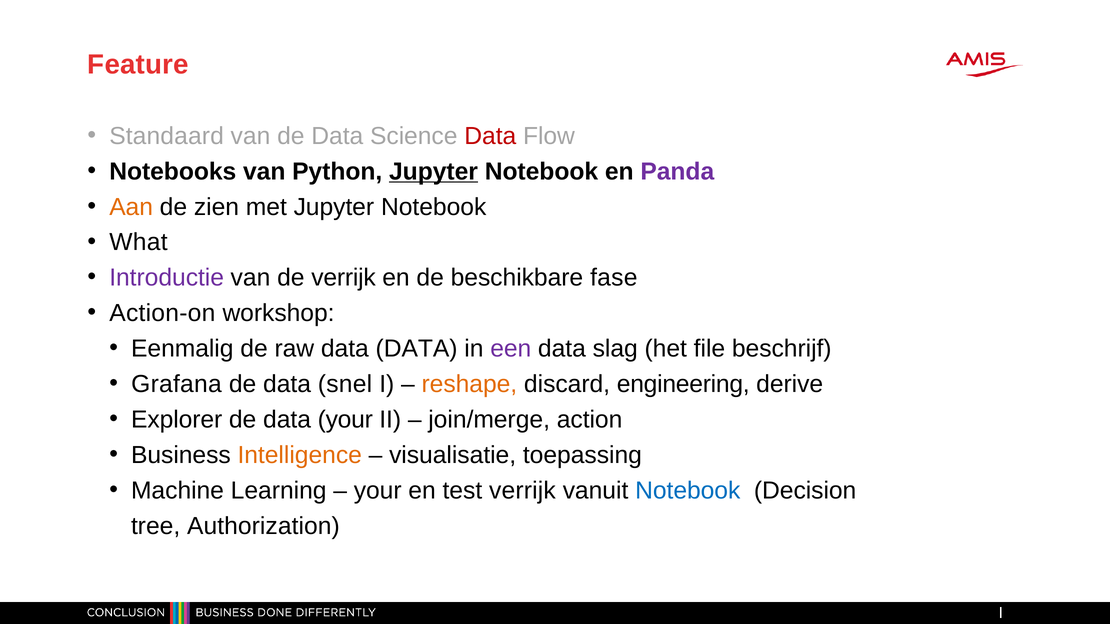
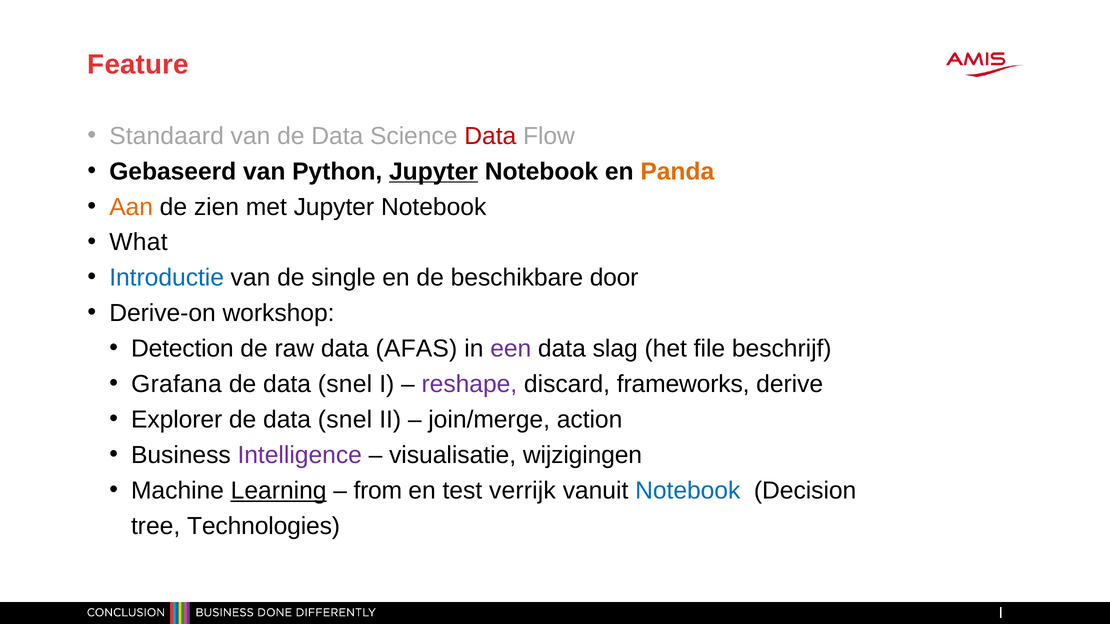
Notebooks: Notebooks -> Gebaseerd (173, 172)
Panda colour: purple -> orange (677, 172)
Introductie colour: purple -> blue (167, 278)
de verrijk: verrijk -> single (343, 278)
fase: fase -> door (614, 278)
Action-on: Action-on -> Derive-on (163, 313)
Eenmalig: Eenmalig -> Detection (182, 349)
data DATA: DATA -> AFAS (416, 349)
reshape colour: orange -> purple (469, 384)
engineering: engineering -> frameworks (683, 384)
your: your -> snel (345, 420)
Intelligence colour: orange -> purple (300, 455)
toepassing: toepassing -> wijzigingen (582, 455)
Learning underline: none -> present (279, 491)
your: your -> from (378, 491)
Authorization: Authorization -> Technologies (264, 526)
